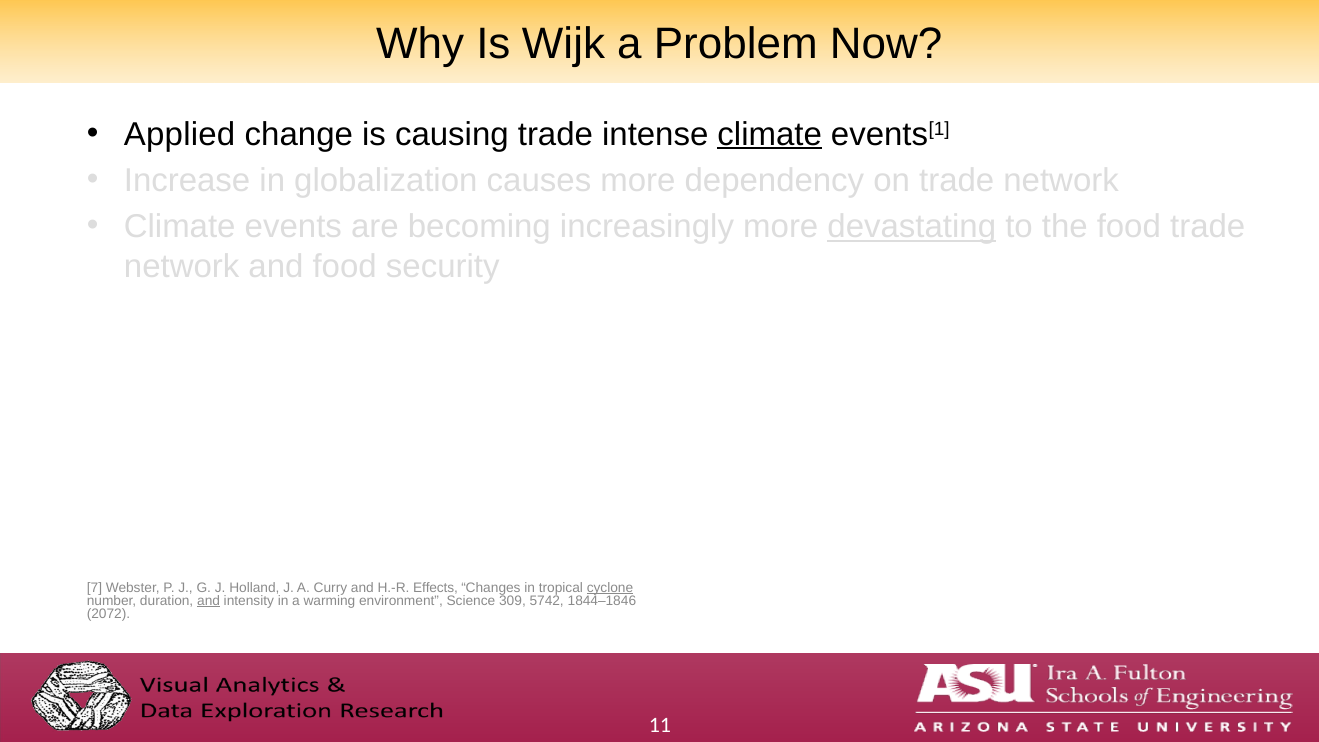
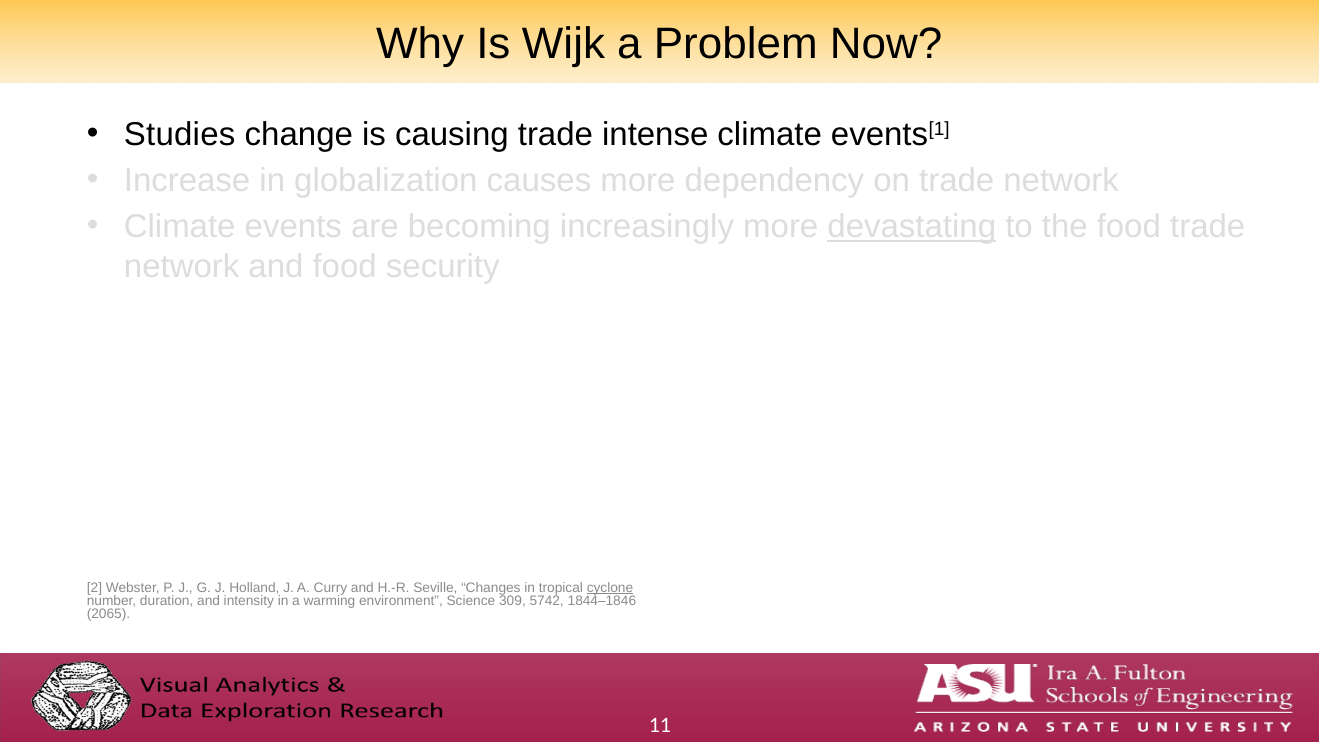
Applied: Applied -> Studies (180, 134)
climate underline: present -> none (770, 134)
7: 7 -> 2 (94, 588)
Effects: Effects -> Seville (435, 588)
and underline: present -> none (209, 601)
2072: 2072 -> 2065 (108, 614)
